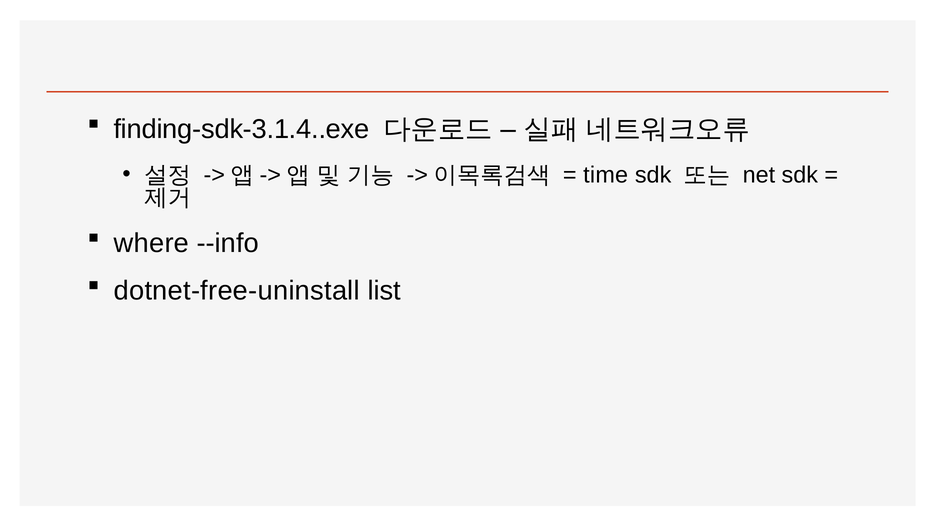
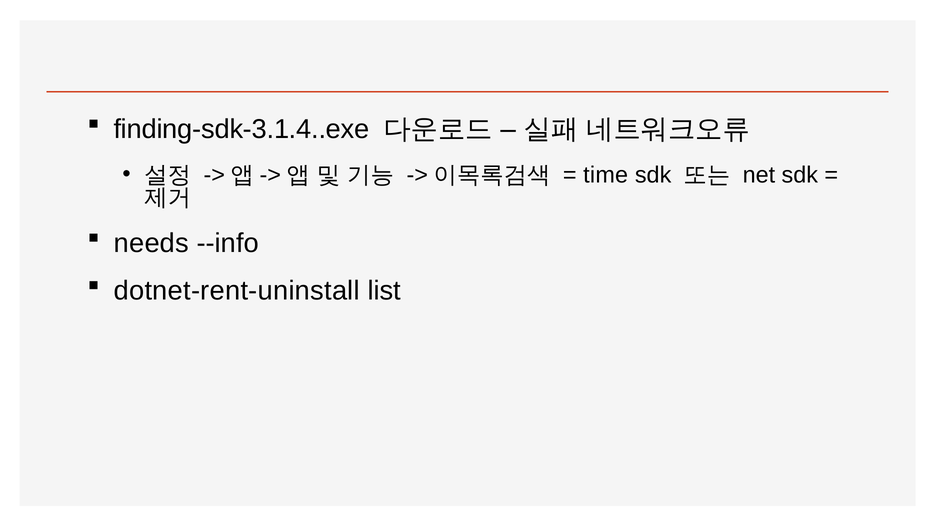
where: where -> needs (151, 243)
dotnet-free-uninstall: dotnet-free-uninstall -> dotnet-rent-uninstall (237, 291)
